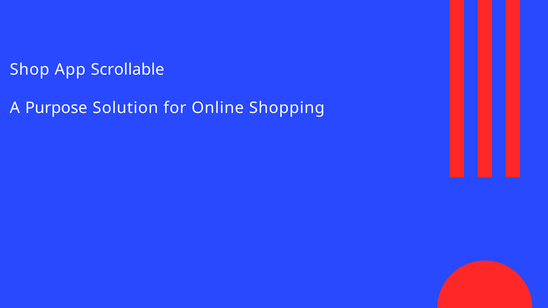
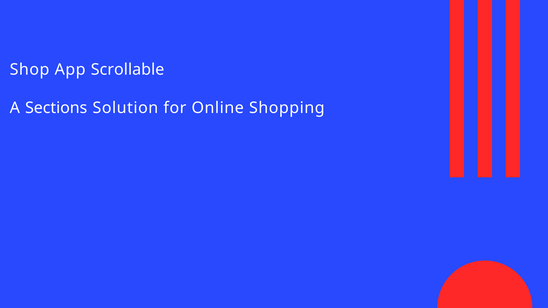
Purpose: Purpose -> Sections (56, 108)
